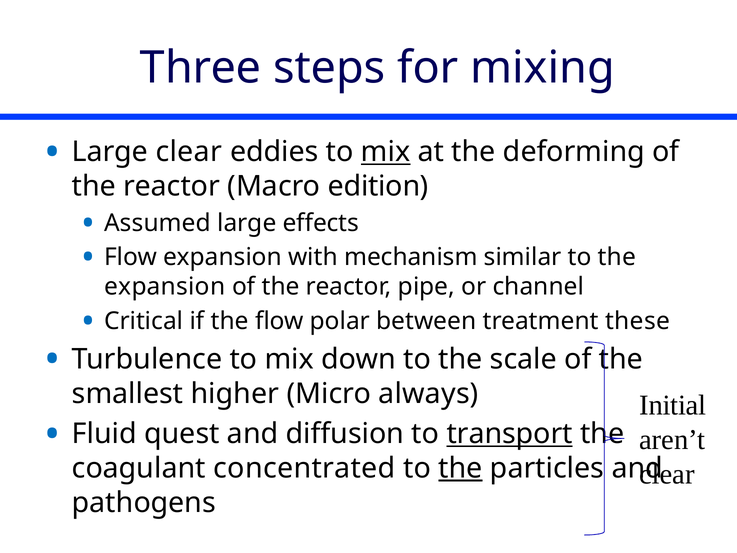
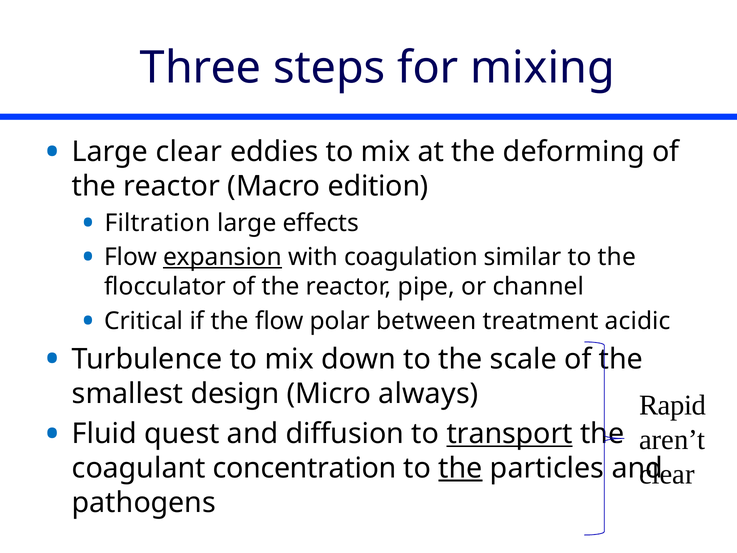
mix underline: present -> none (386, 152)
Assumed: Assumed -> Filtration (157, 223)
expansion underline: none -> present (223, 257)
mechanism: mechanism -> coagulation (411, 257)
expansion: expansion -> flocculator (165, 287)
these: these -> acidic (638, 321)
higher: higher -> design (235, 393)
Initial: Initial -> Rapid (673, 405)
concentrated: concentrated -> concentration (305, 468)
